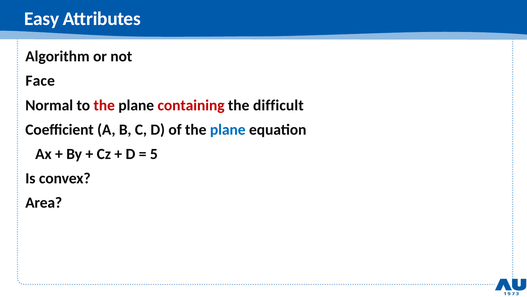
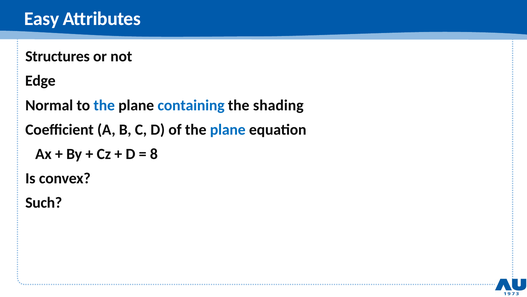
Algorithm: Algorithm -> Structures (58, 56)
Face: Face -> Edge (40, 81)
the colour: red -> blue (104, 105)
containing colour: red -> blue (191, 105)
difficult: difficult -> shading (278, 105)
5: 5 -> 8 (154, 154)
Area: Area -> Such (44, 203)
